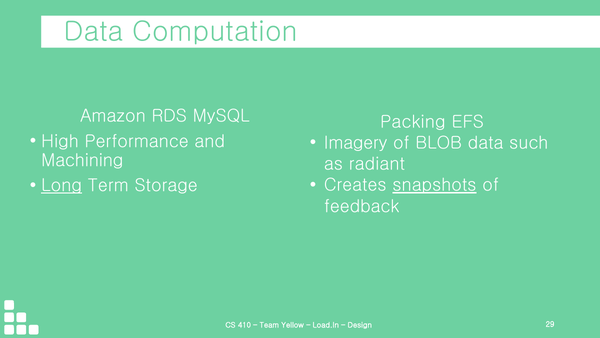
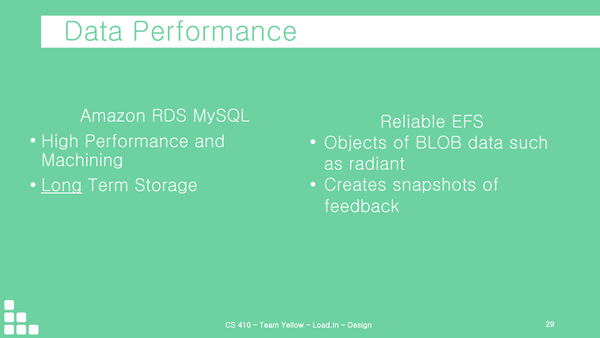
Data Computation: Computation -> Performance (215, 31)
Packing: Packing -> Reliable (413, 122)
Imagery: Imagery -> Objects (356, 143)
snapshots underline: present -> none (434, 185)
